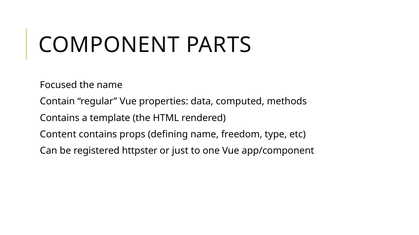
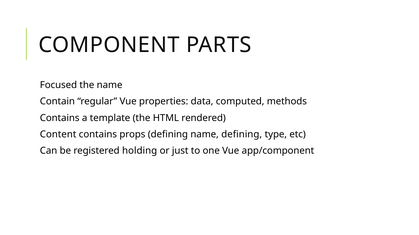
name freedom: freedom -> defining (242, 135)
httpster: httpster -> holding (140, 151)
